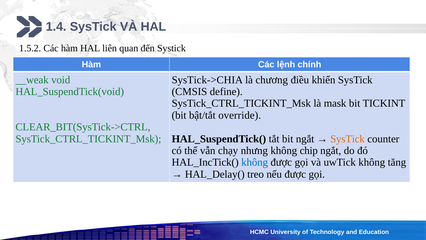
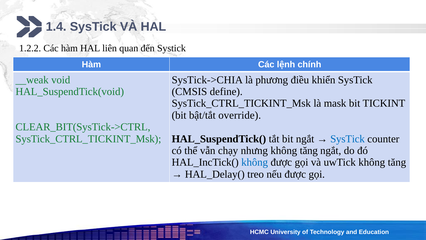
1.5.2: 1.5.2 -> 1.2.2 (30, 48)
chương: chương -> phương (272, 80)
SysTick colour: orange -> blue (348, 139)
nhưng không chip: chip -> tăng (309, 150)
